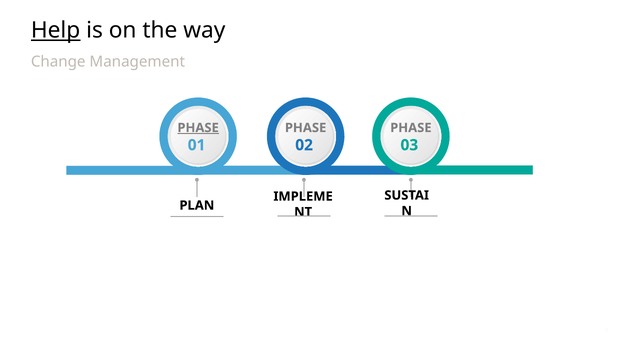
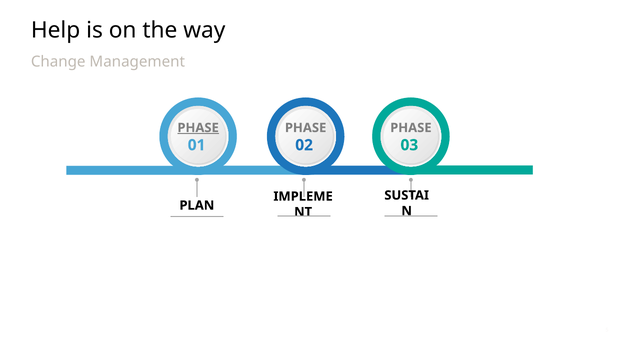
Help underline: present -> none (56, 30)
